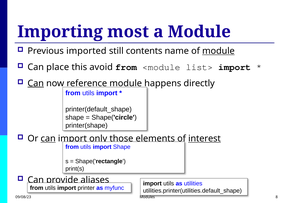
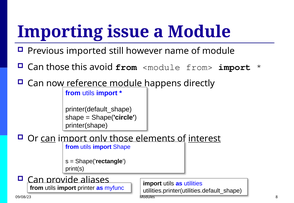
most: most -> issue (128, 32)
contents: contents -> however (144, 51)
module underline: present -> none (218, 51)
Can place: place -> those (58, 67)
list>: list> -> from> (199, 67)
Can underline: present -> none (36, 83)
